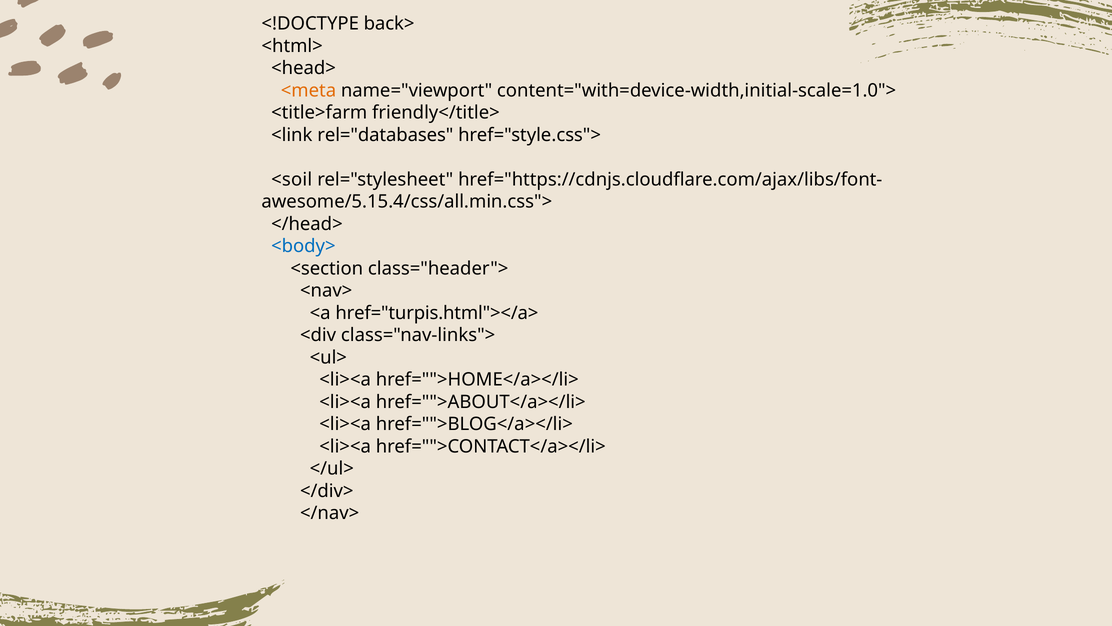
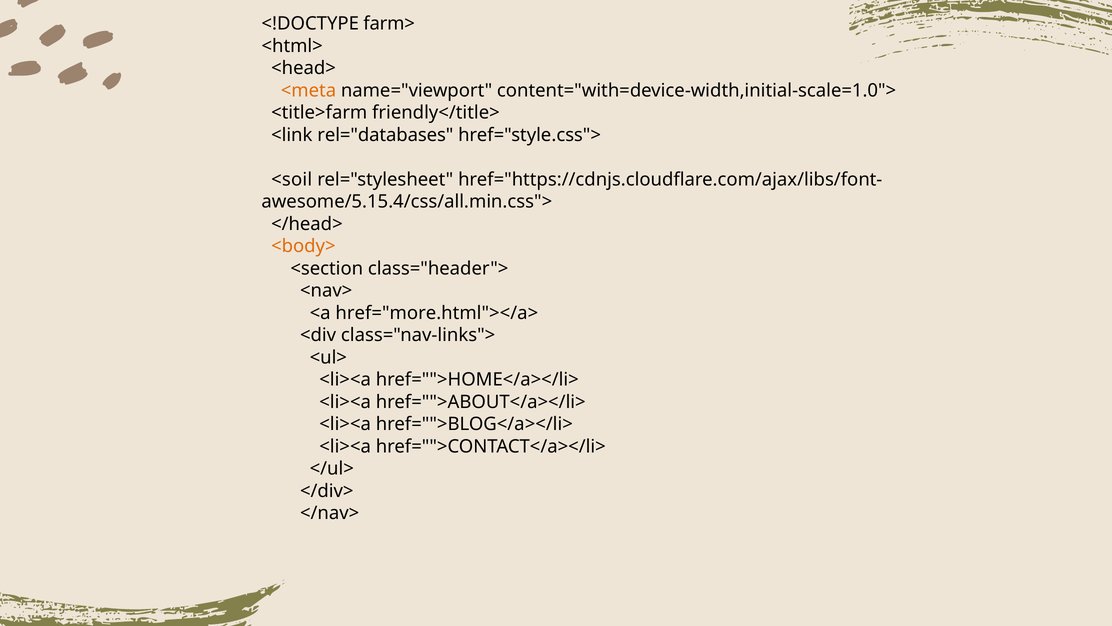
back>: back> -> farm> (389, 24)
<body> colour: blue -> orange (303, 246)
href="turpis.html"></a>: href="turpis.html"></a> -> href="more.html"></a> (437, 313)
